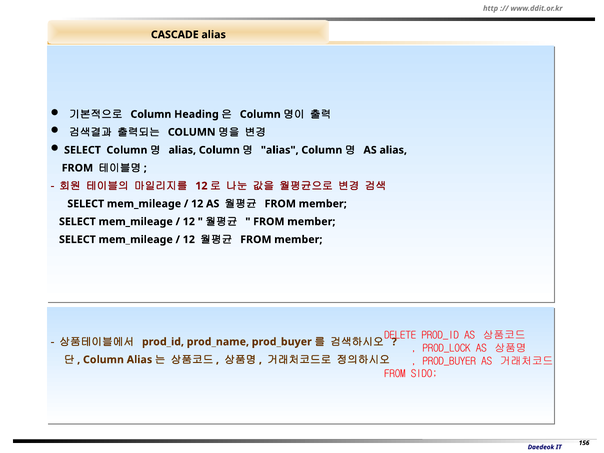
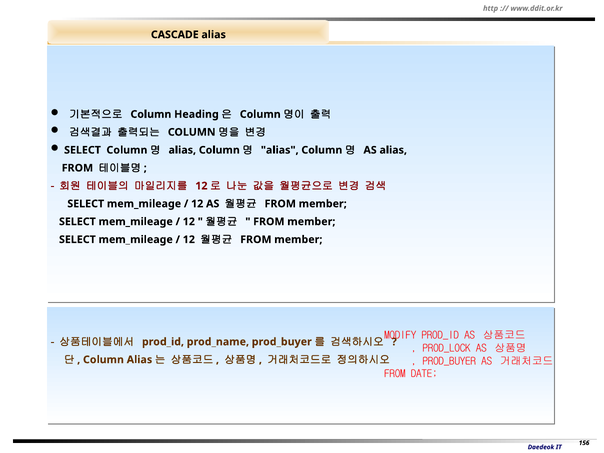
DELETE: DELETE -> MODIFY (400, 335)
SIDO: SIDO -> DATE (424, 374)
